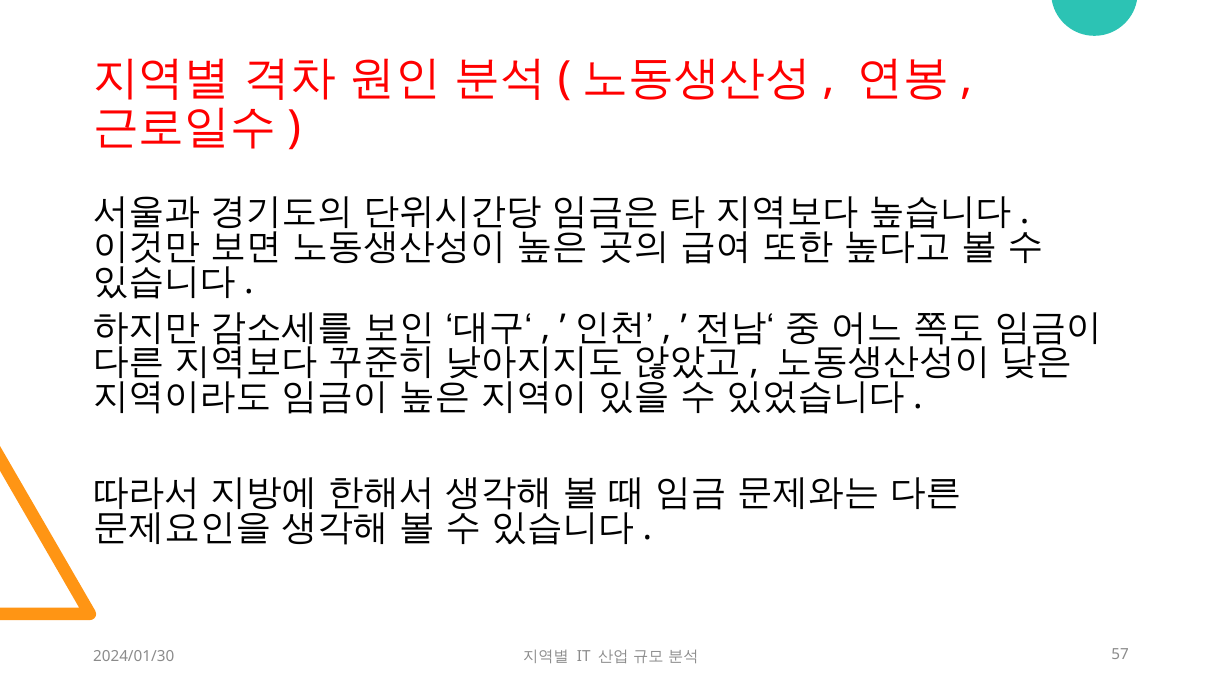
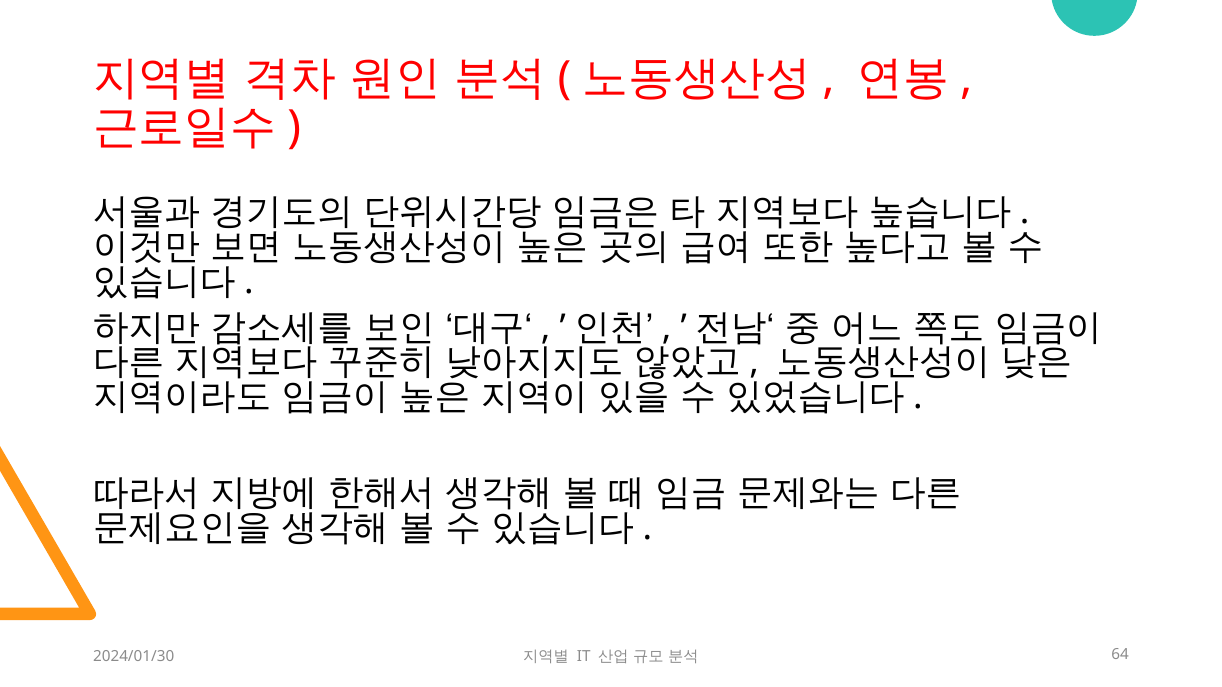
57: 57 -> 64 (1120, 655)
